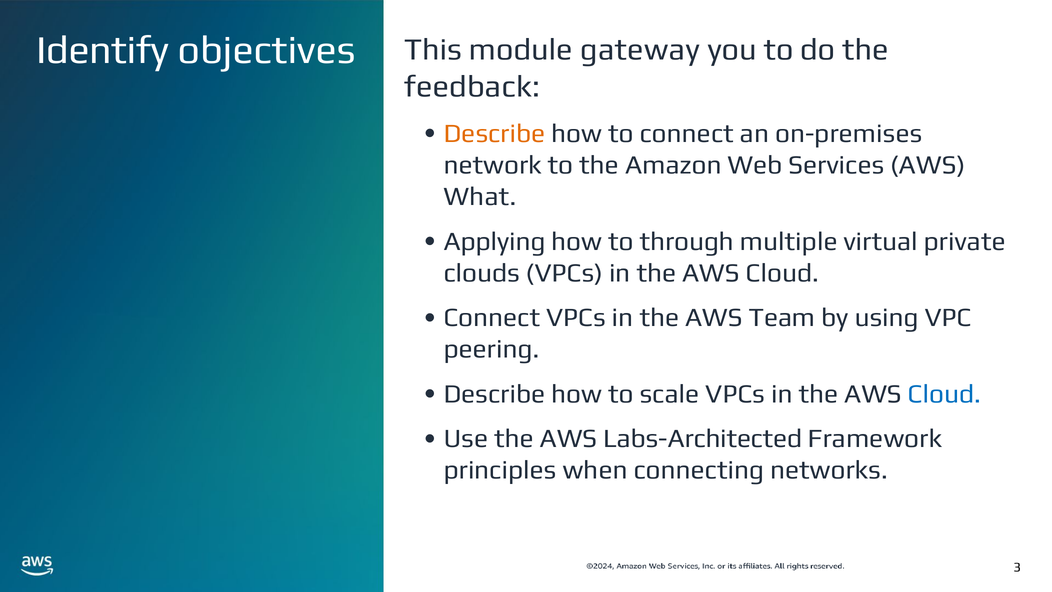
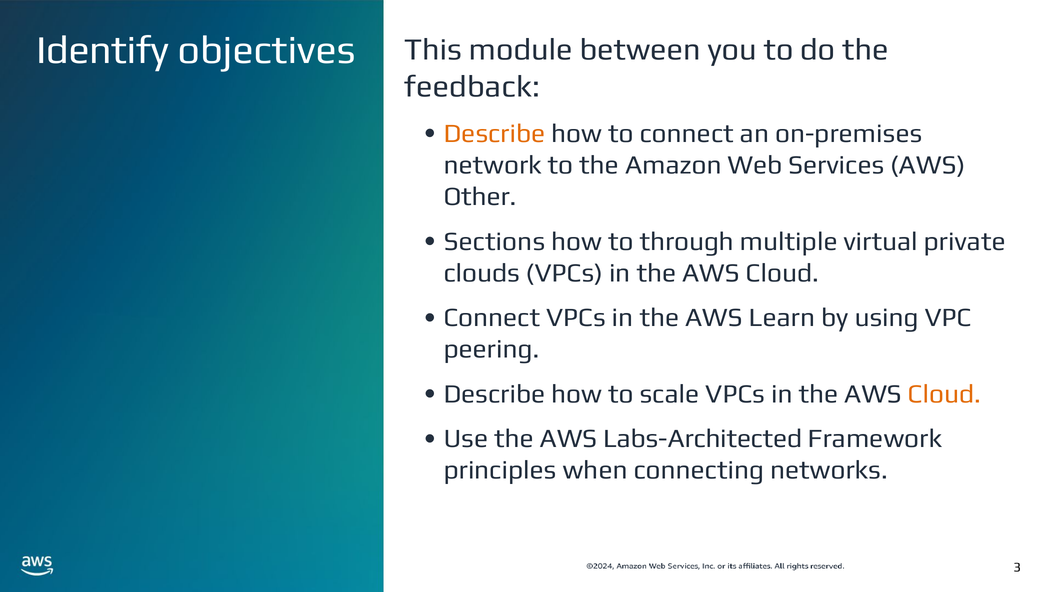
gateway: gateway -> between (640, 50)
What: What -> Other (480, 197)
Applying: Applying -> Sections (494, 241)
Team: Team -> Learn (782, 317)
Cloud colour: blue -> orange (944, 394)
